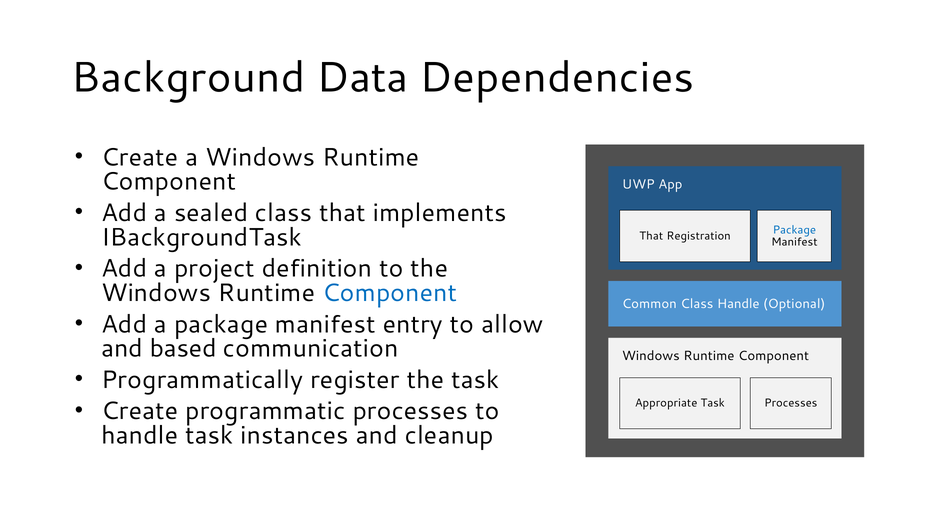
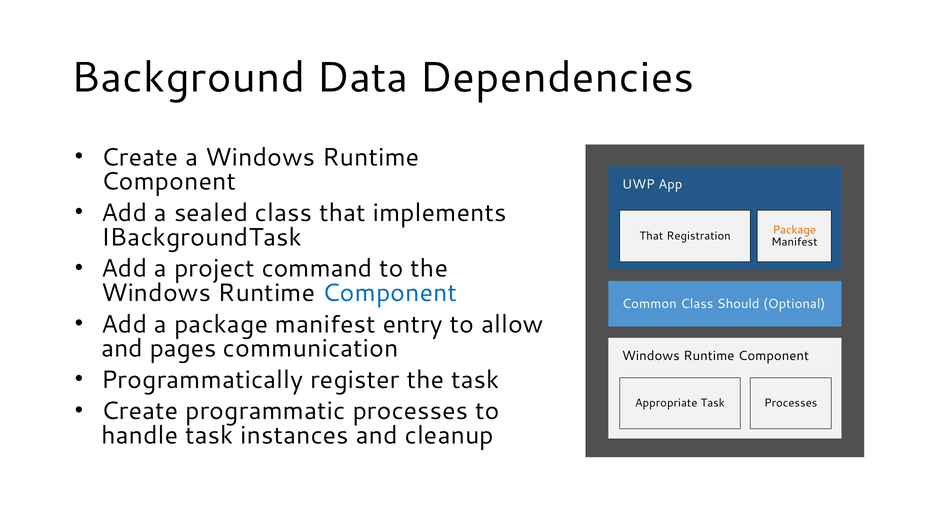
Package colour: blue -> orange (794, 230)
definition: definition -> command (317, 269)
Class Handle: Handle -> Should (738, 304)
based: based -> pages (183, 349)
